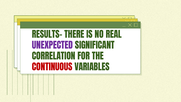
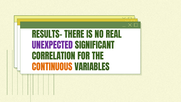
CONTINUOUS colour: red -> orange (52, 67)
